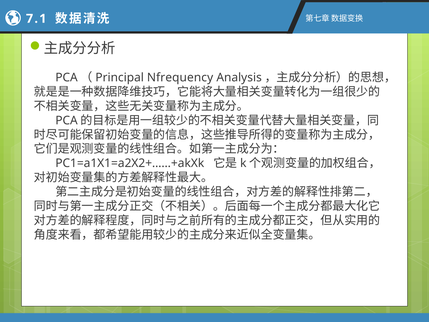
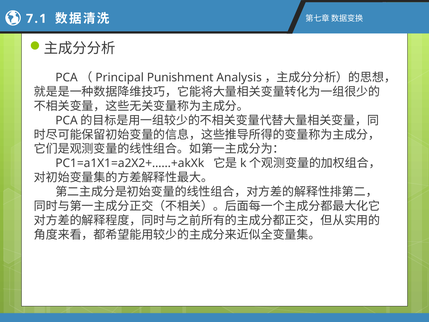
Nfrequency: Nfrequency -> Punishment (180, 77)
